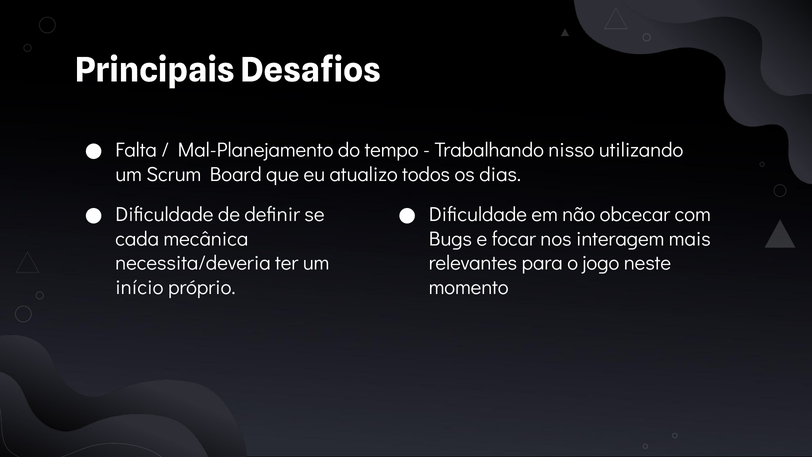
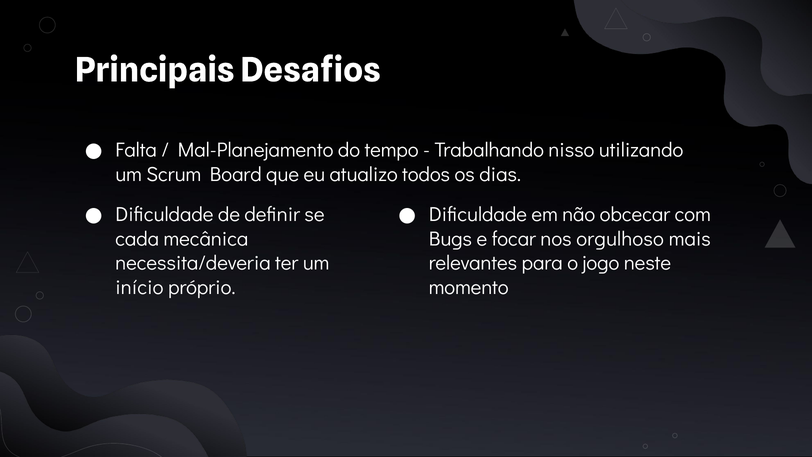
interagem: interagem -> orgulhoso (620, 239)
